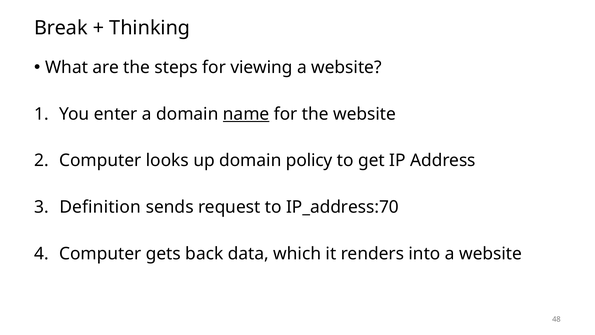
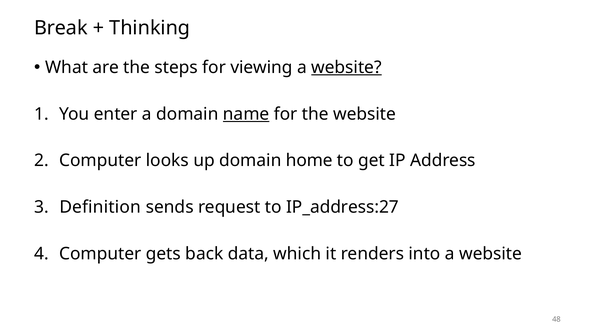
website underline: none -> present (346, 67)
policy: policy -> home (309, 160)
IP_address:70: IP_address:70 -> IP_address:27 (342, 207)
